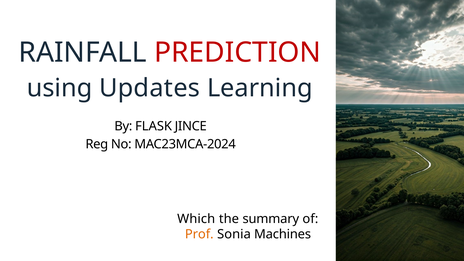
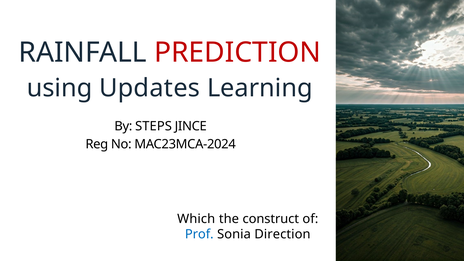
FLASK: FLASK -> STEPS (153, 126)
summary: summary -> construct (271, 219)
Prof colour: orange -> blue (199, 234)
Machines: Machines -> Direction (282, 234)
